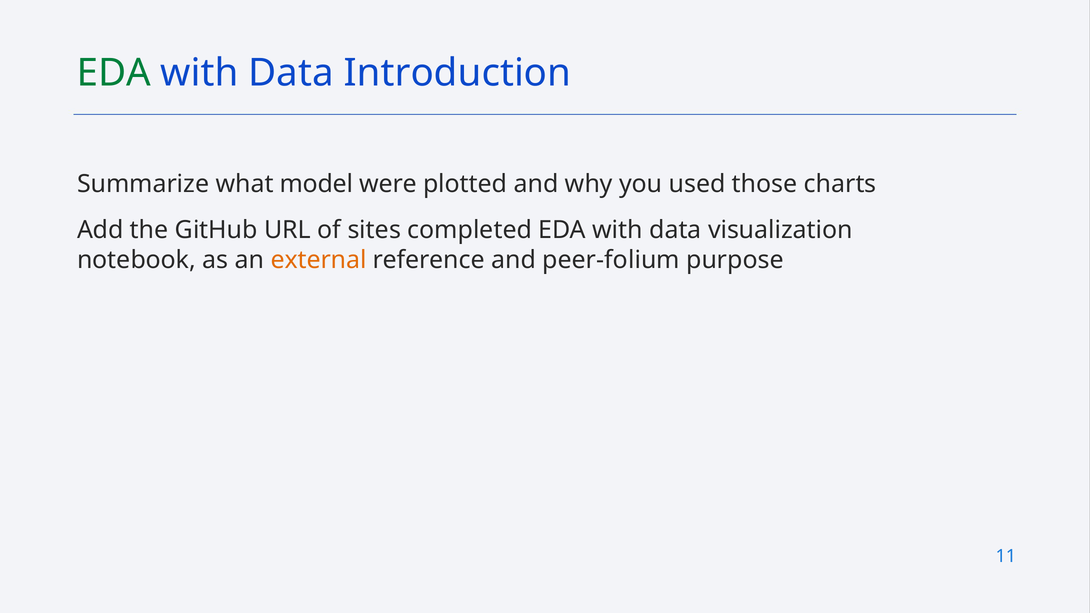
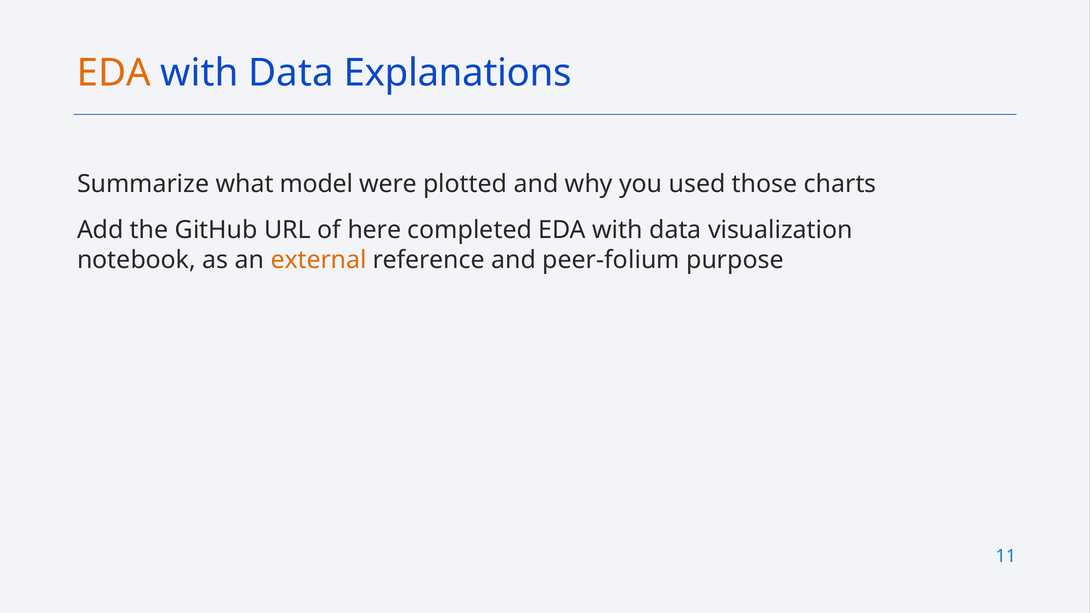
EDA colour: green -> orange (114, 73)
Introduction: Introduction -> Explanations (458, 73)
sites: sites -> here (374, 230)
